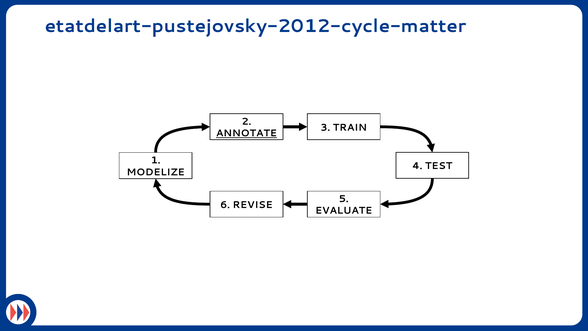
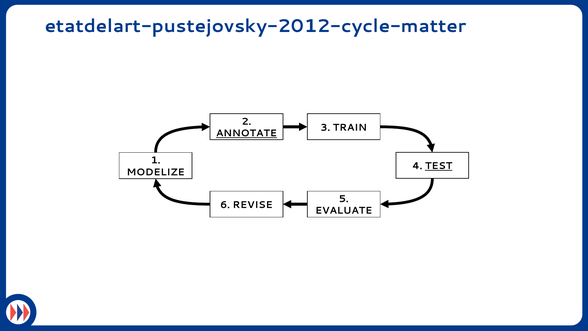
TEST underline: none -> present (439, 166)
